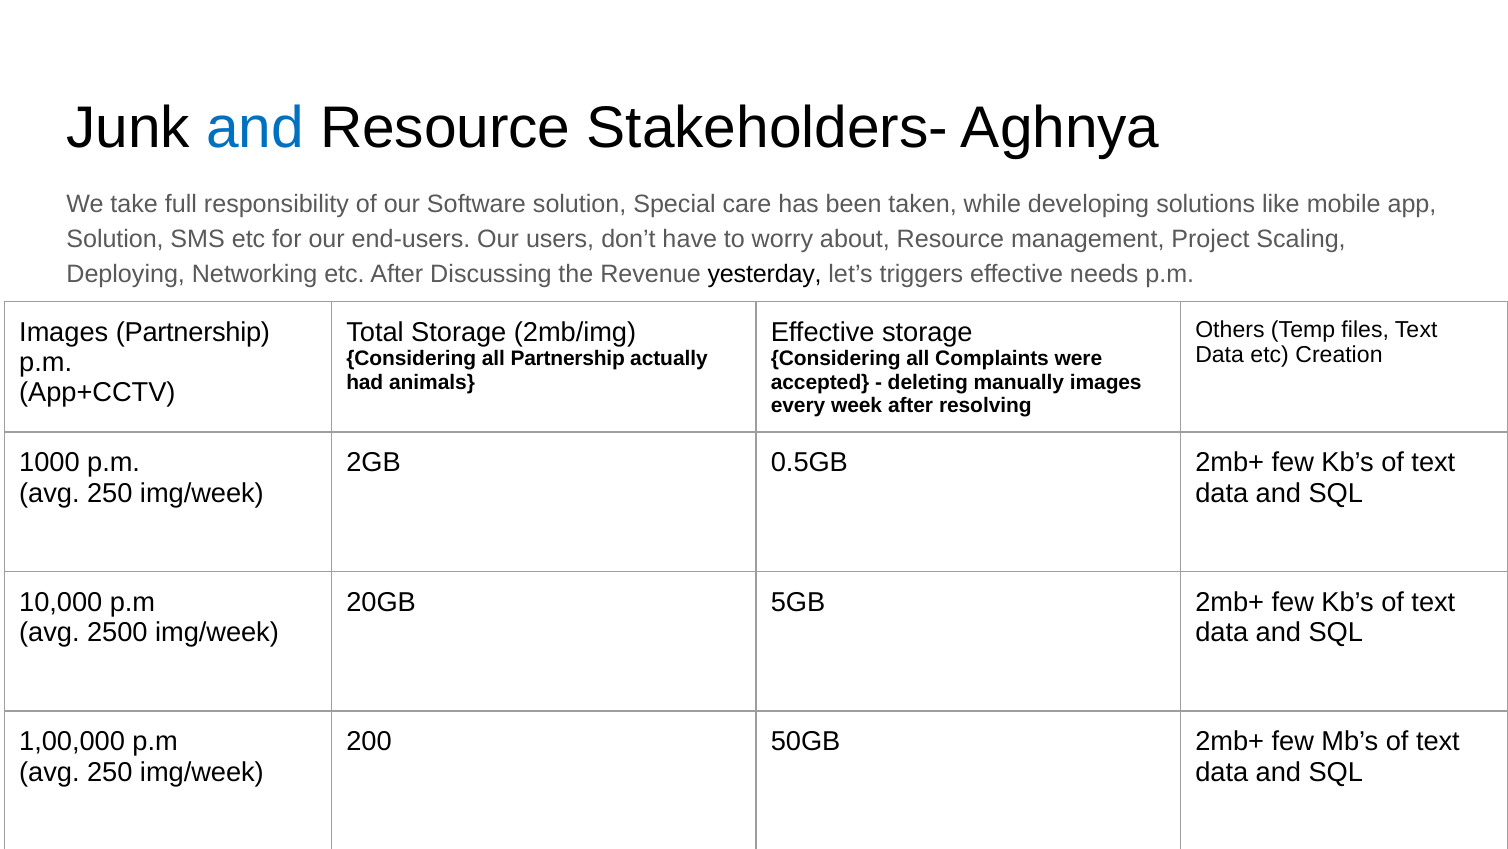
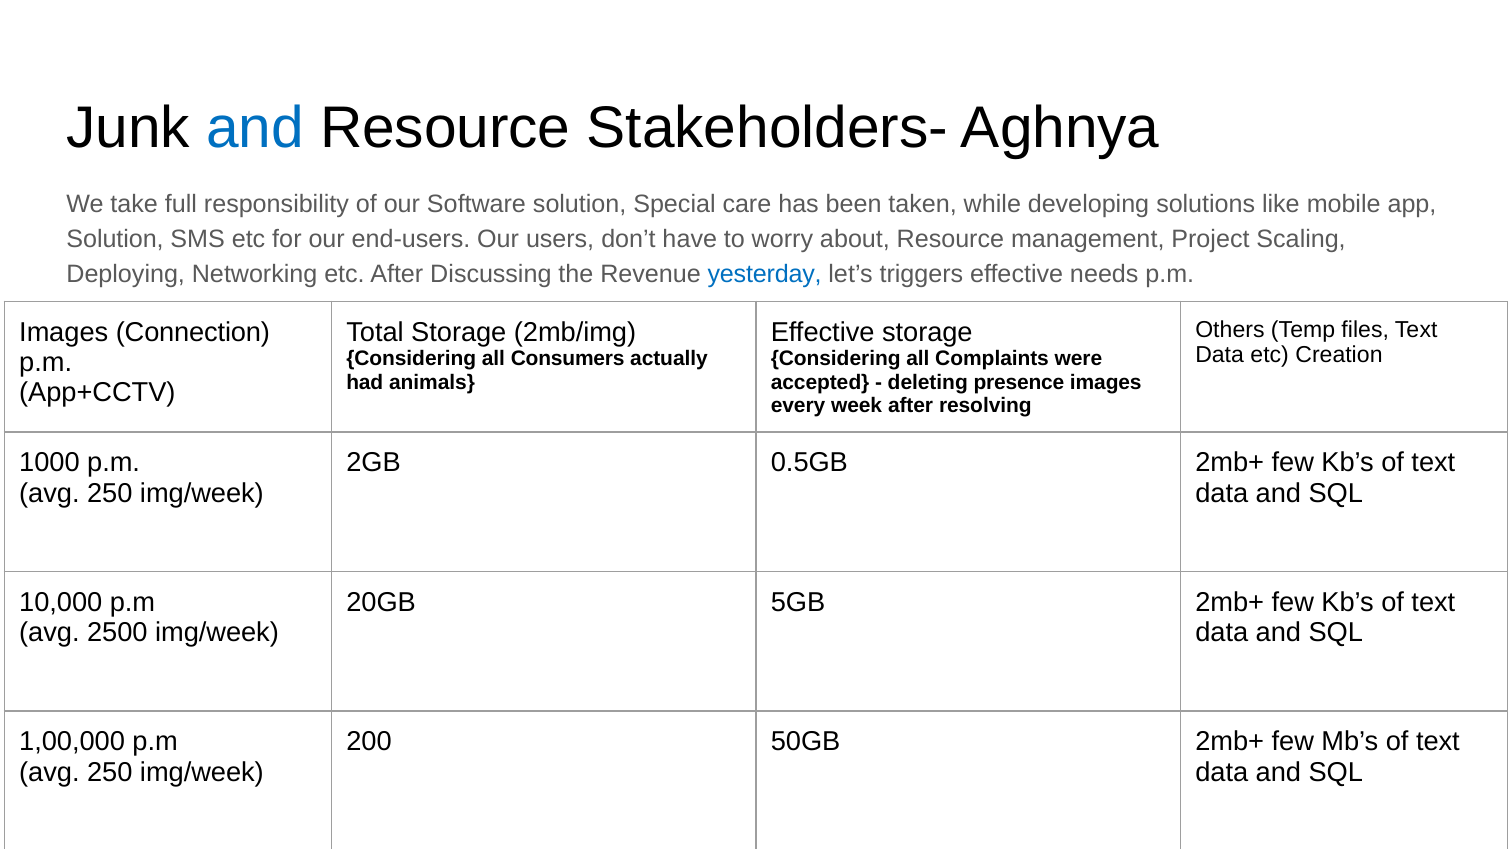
yesterday colour: black -> blue (765, 274)
Images Partnership: Partnership -> Connection (193, 332)
all Partnership: Partnership -> Consumers (568, 358)
manually: manually -> presence (1019, 382)
